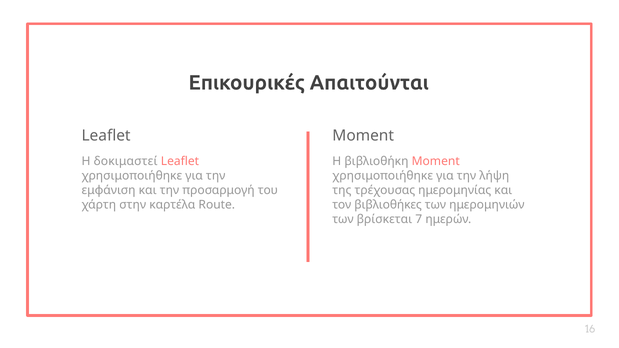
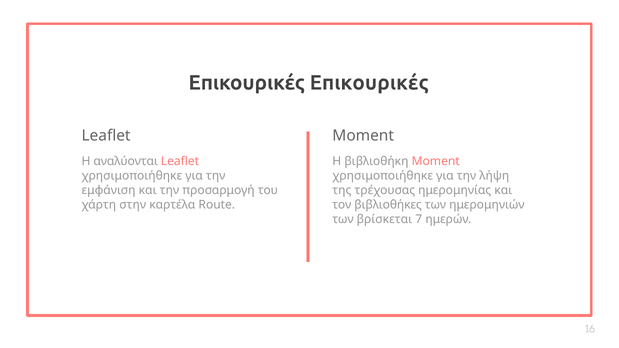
Επικουρικές Απαιτούνται: Απαιτούνται -> Επικουρικές (369, 83)
δοκιμαστεί: δοκιμαστεί -> αναλύονται (126, 162)
